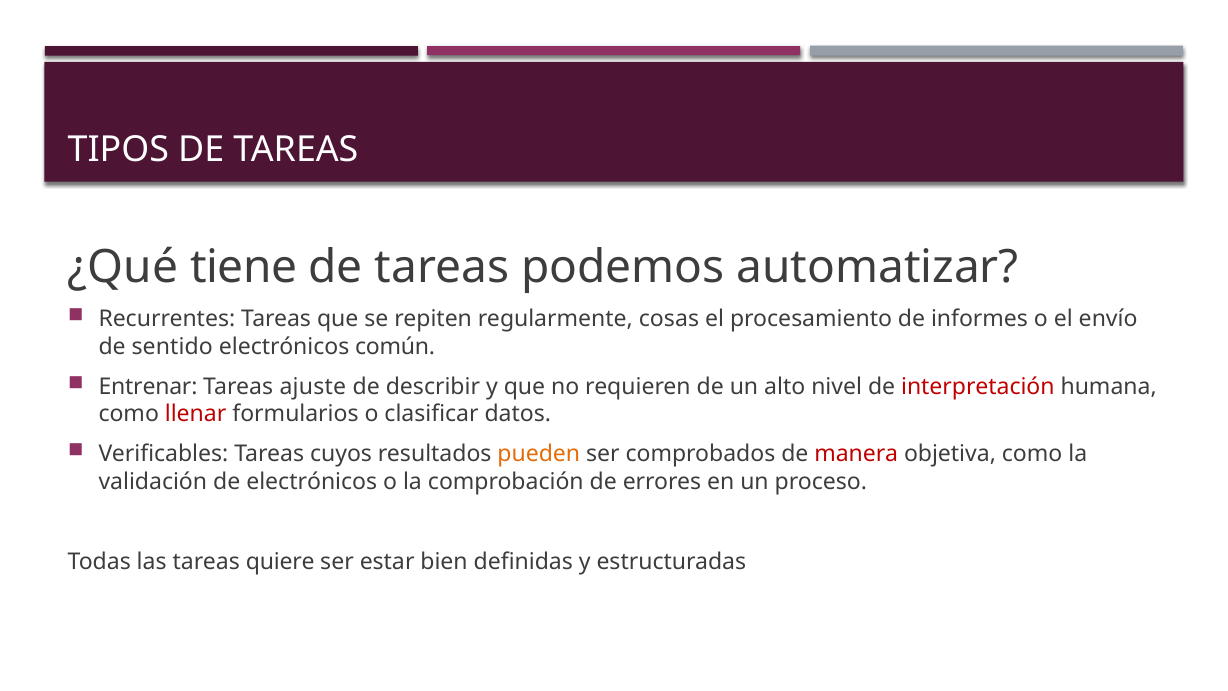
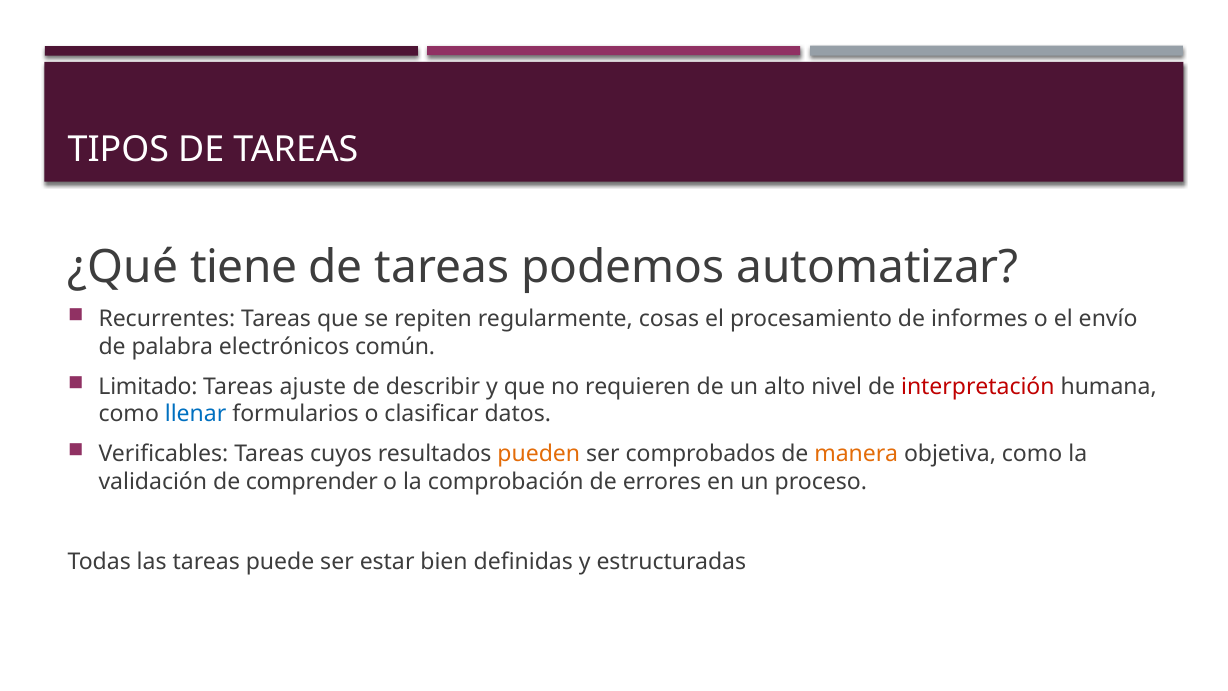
sentido: sentido -> palabra (172, 347)
Entrenar: Entrenar -> Limitado (148, 387)
llenar colour: red -> blue (196, 414)
manera colour: red -> orange (856, 454)
de electrónicos: electrónicos -> comprender (312, 482)
quiere: quiere -> puede (280, 562)
